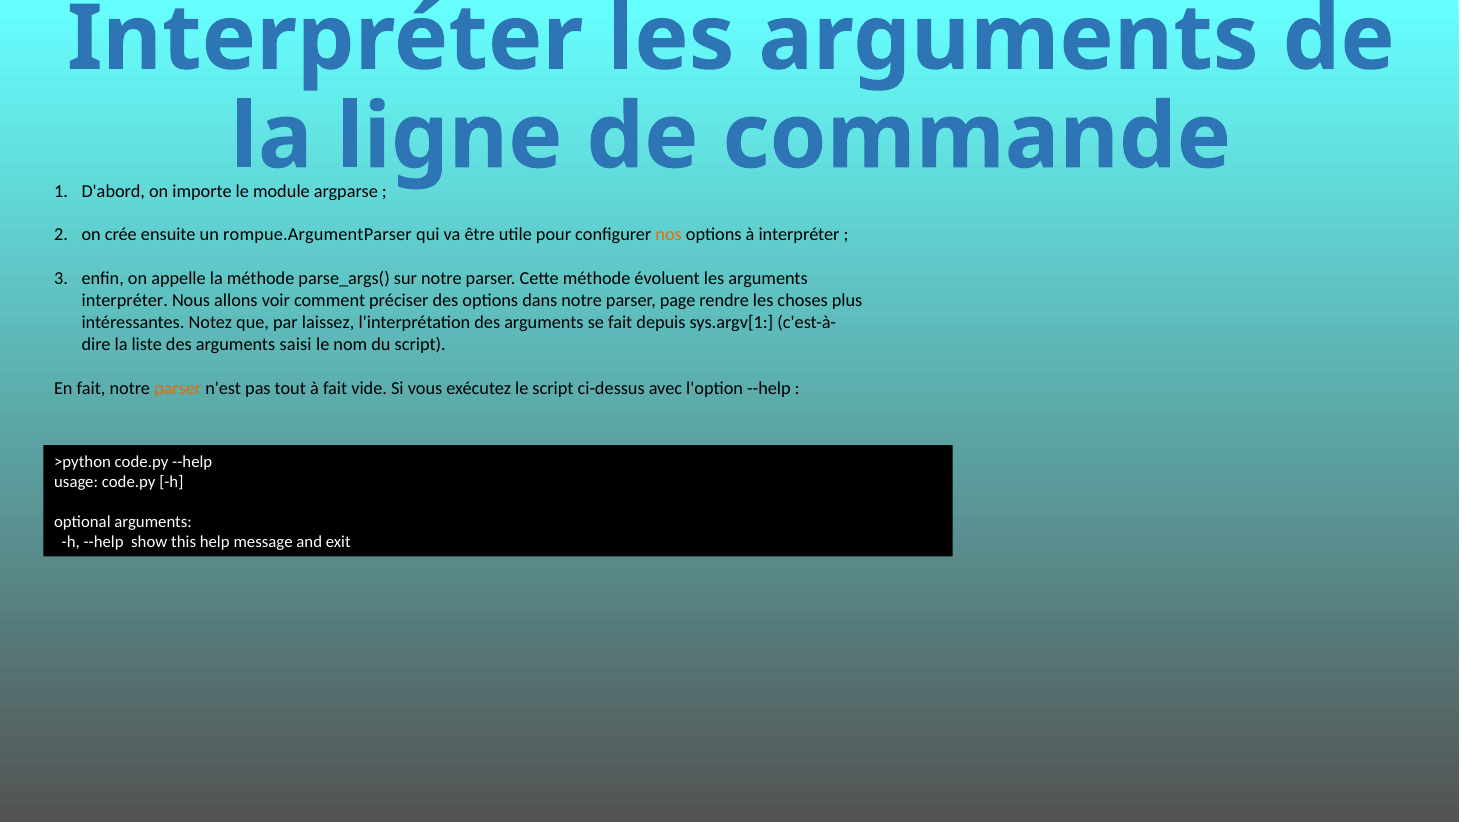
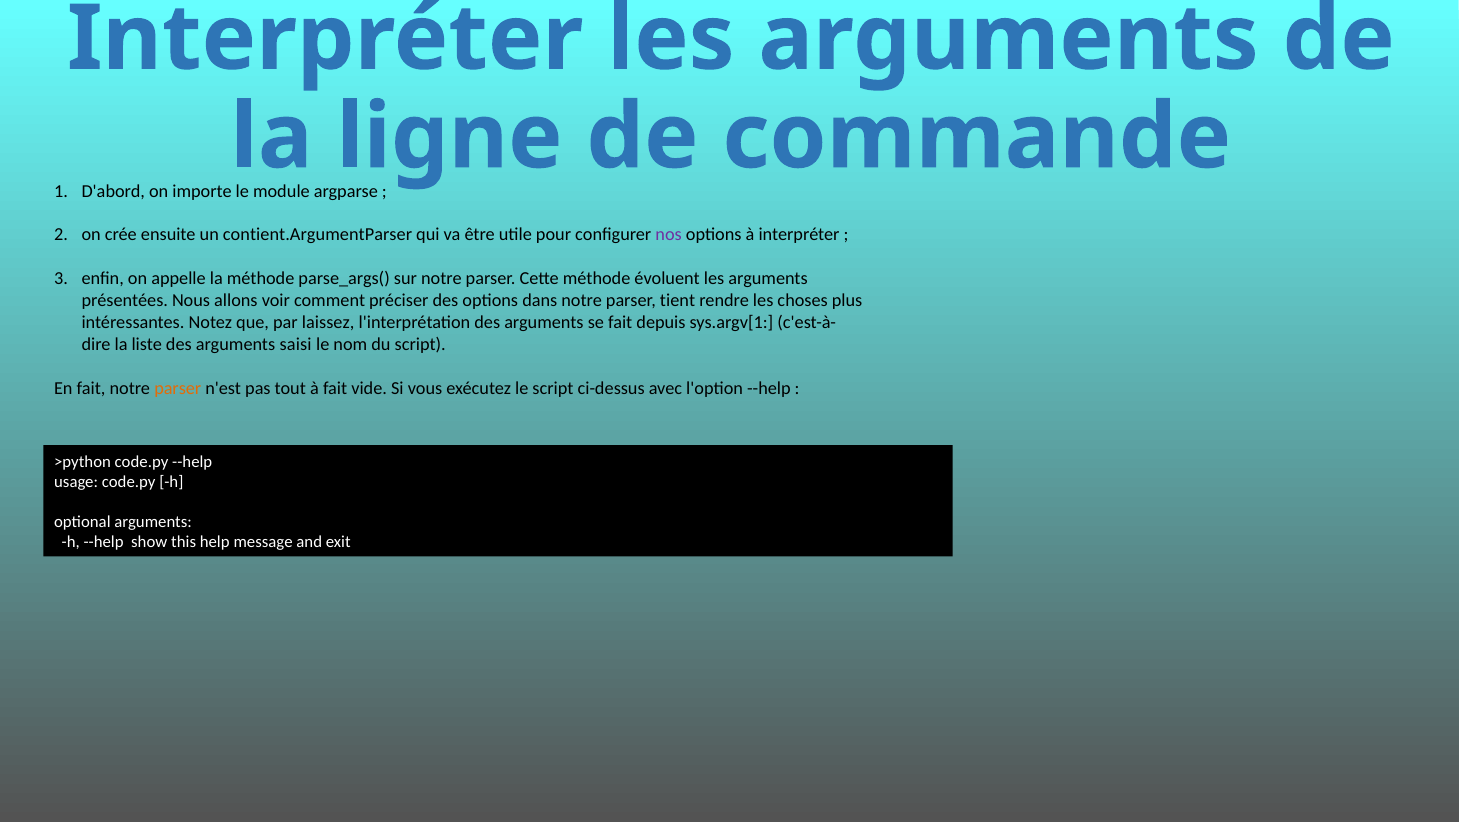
rompue.ArgumentParser: rompue.ArgumentParser -> contient.ArgumentParser (318, 235)
nos colour: orange -> purple (669, 235)
interpréter: interpréter -> présentées (125, 301)
page: page -> tient (678, 301)
